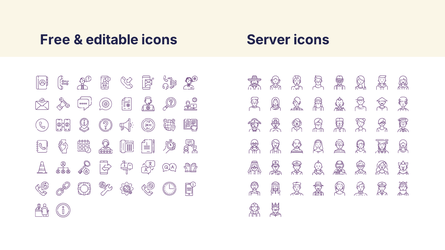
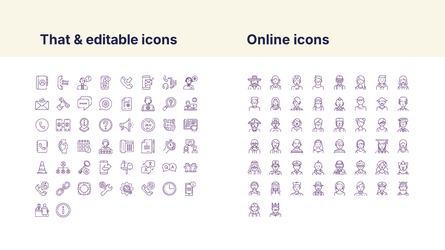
Free: Free -> That (55, 40)
Server: Server -> Online (268, 40)
